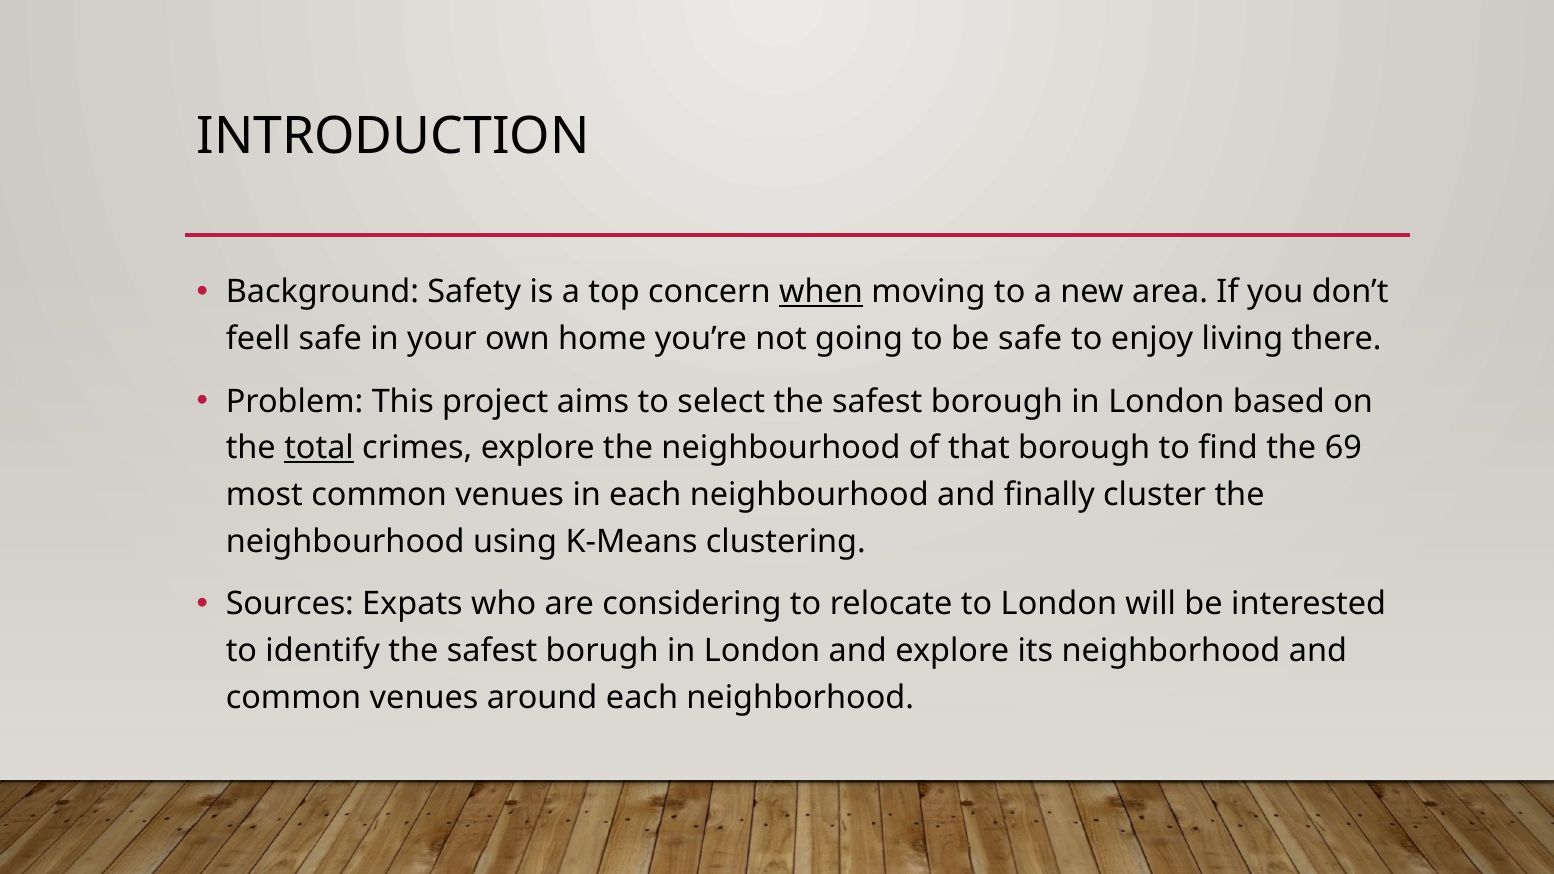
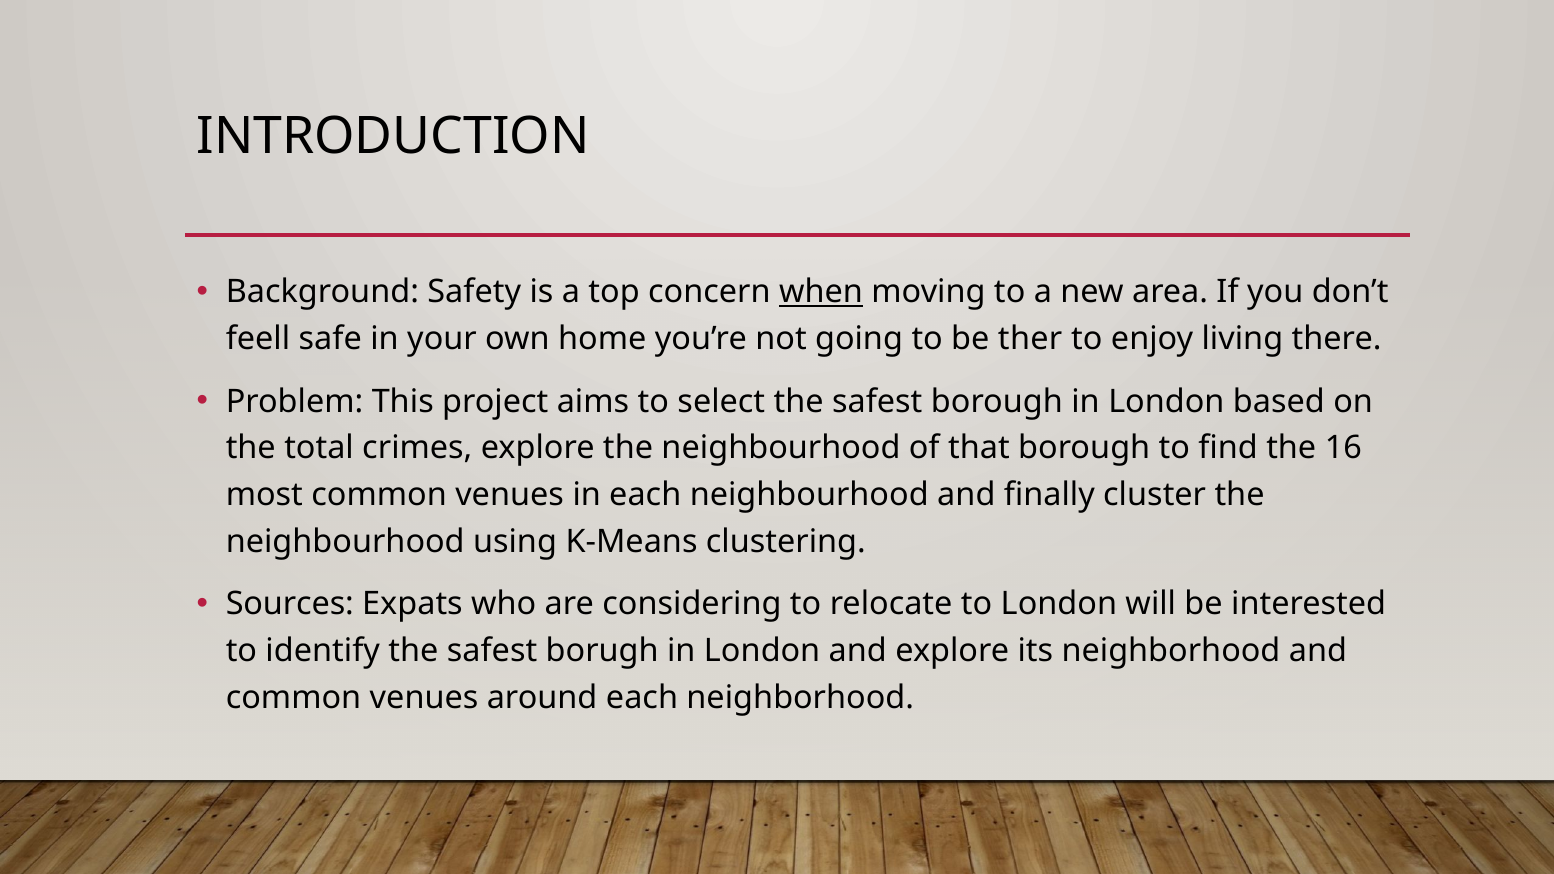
be safe: safe -> ther (1030, 339)
total underline: present -> none (319, 448)
69: 69 -> 16 (1343, 448)
